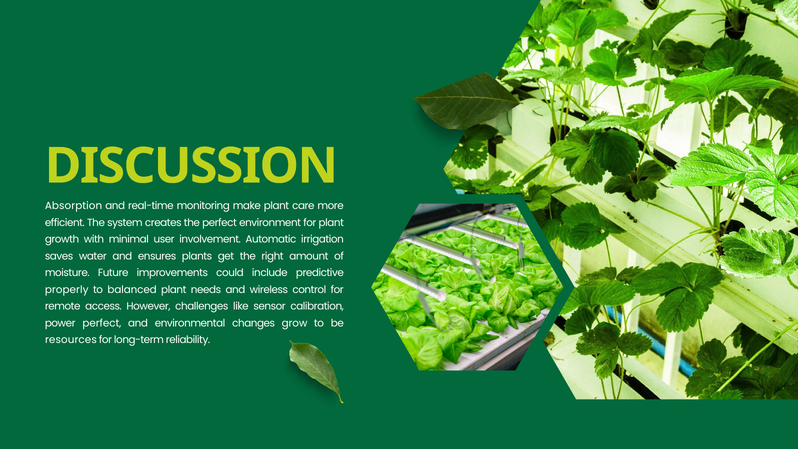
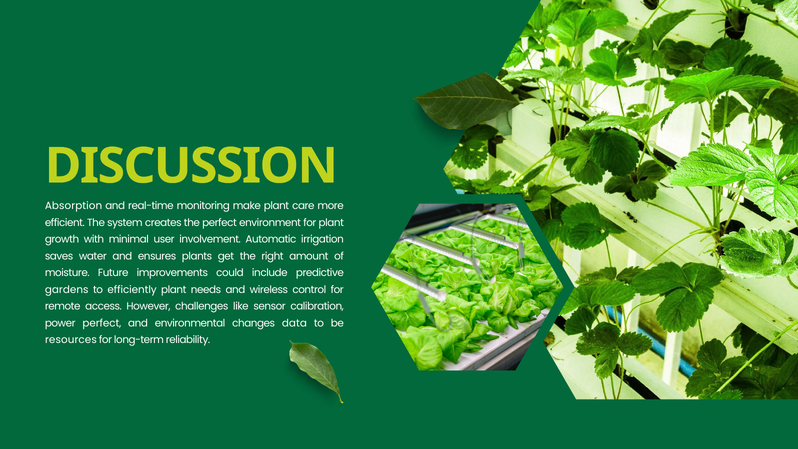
properly: properly -> gardens (67, 290)
balanced: balanced -> efficiently (132, 290)
grow: grow -> data (294, 323)
